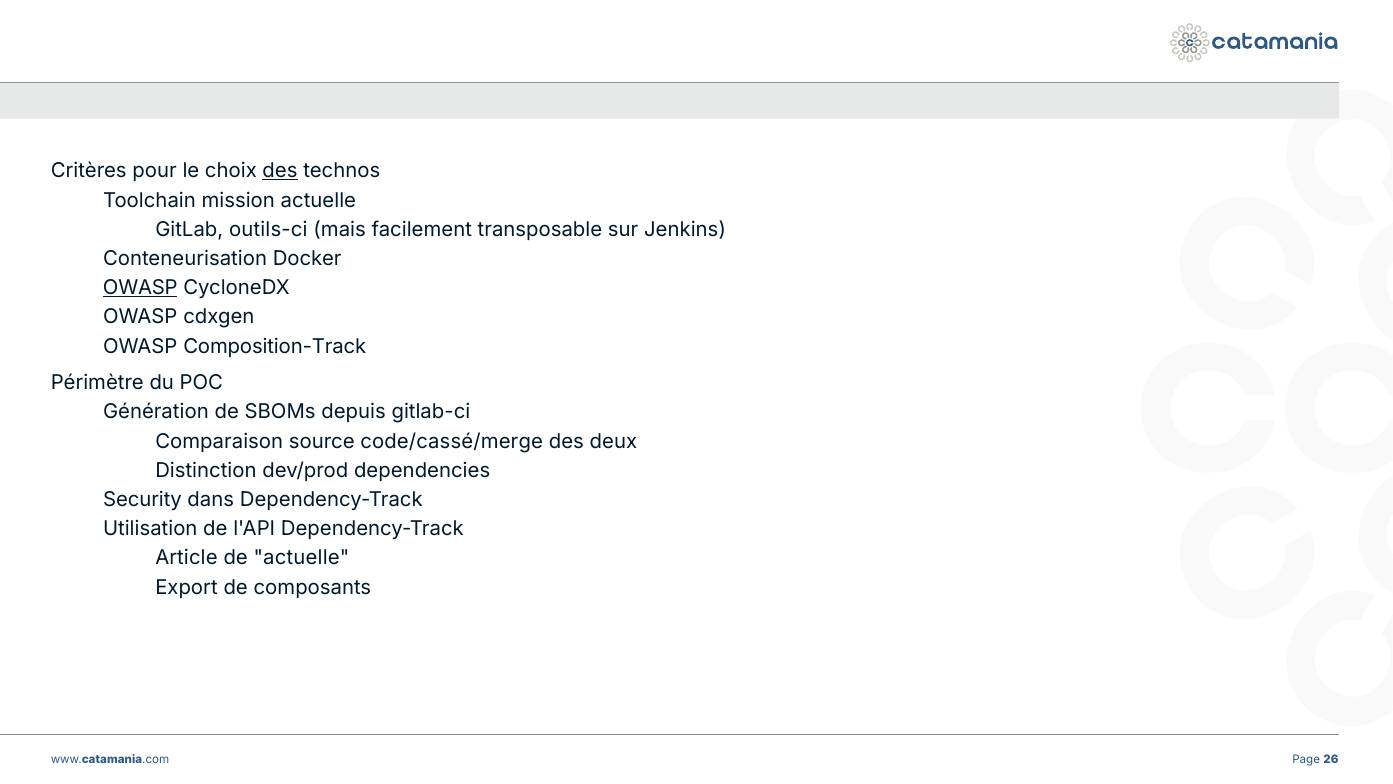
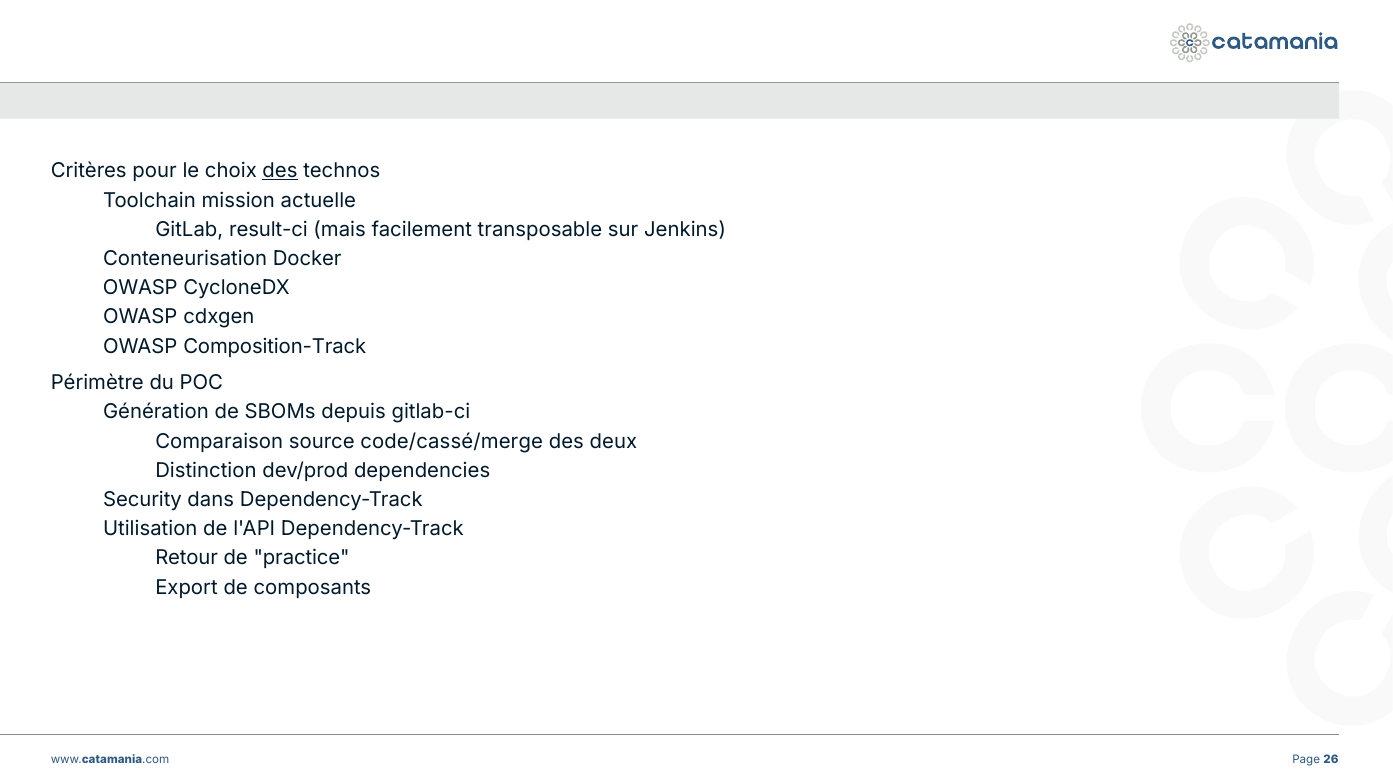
outils-ci: outils-ci -> result-ci (268, 229)
OWASP underline: present -> none (140, 288)
Article: Article -> Retour (187, 558)
de actuelle: actuelle -> practice (302, 558)
